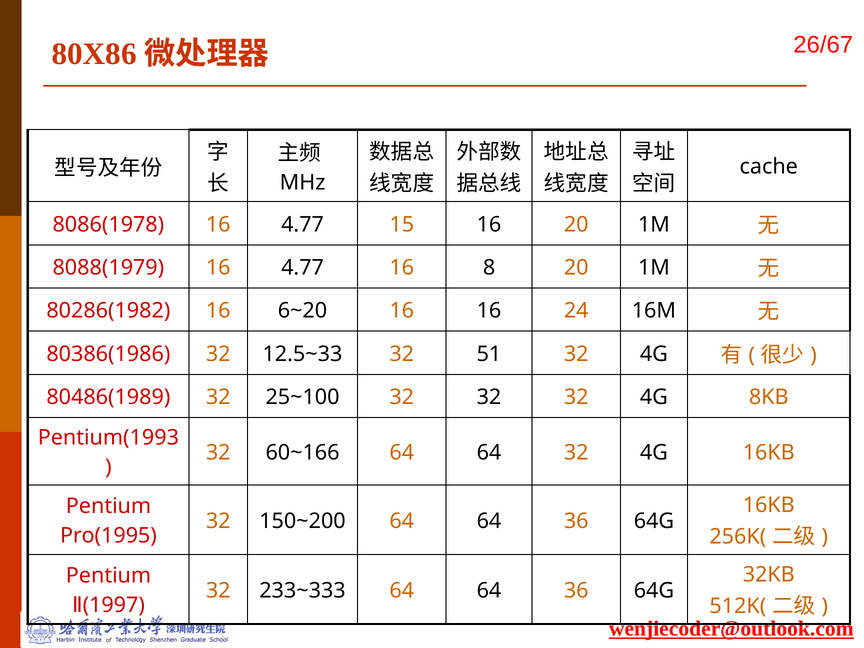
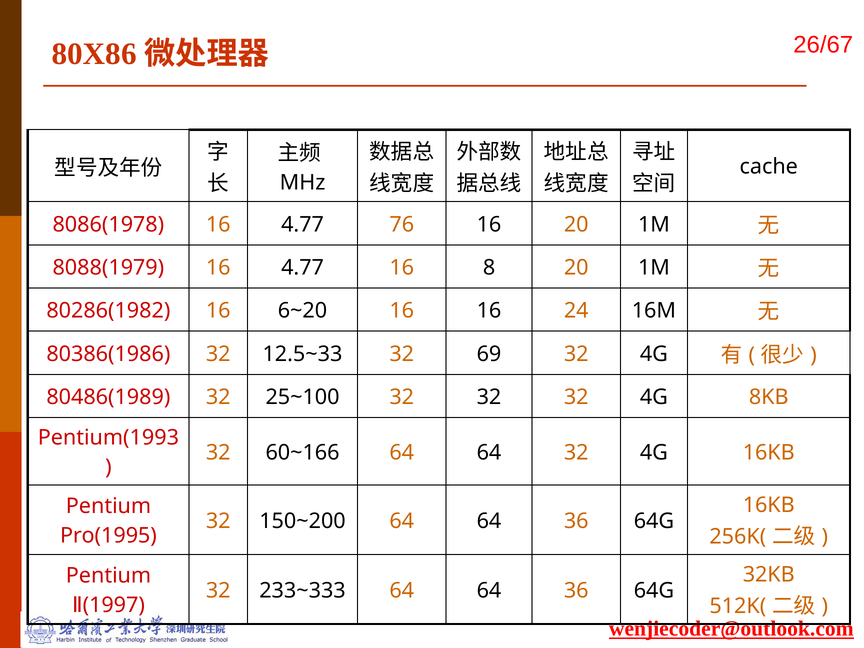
15: 15 -> 76 (402, 224)
51: 51 -> 69 (489, 354)
